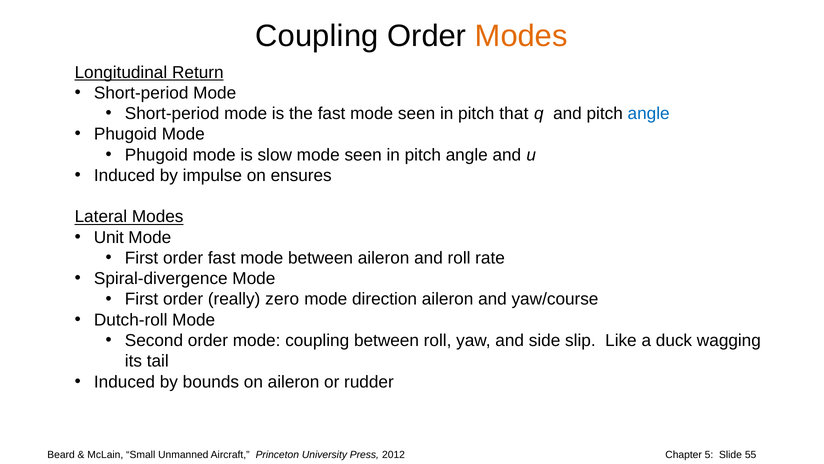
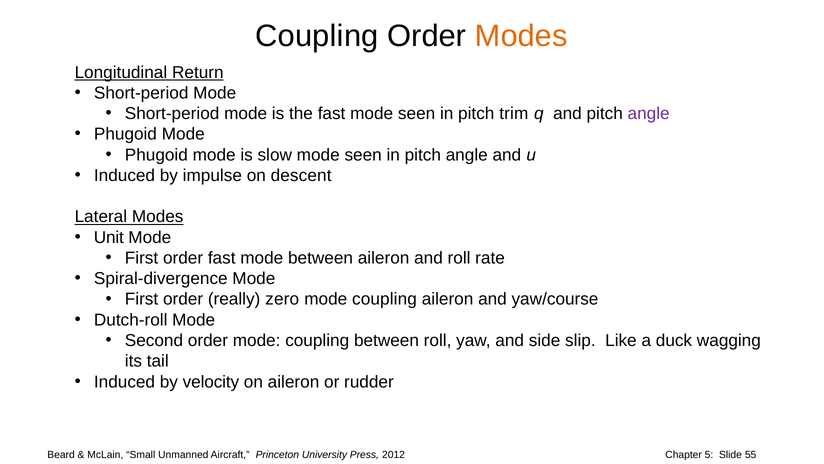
that: that -> trim (514, 114)
angle colour: blue -> purple (649, 114)
ensures: ensures -> descent (301, 175)
direction: direction -> coupling (384, 299)
bounds: bounds -> velocity (211, 381)
